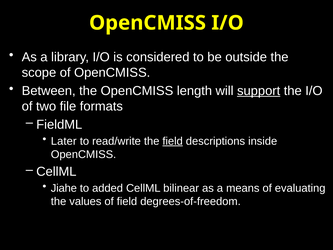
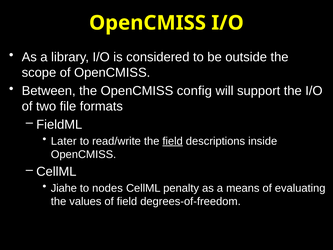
length: length -> config (194, 91)
support underline: present -> none (259, 91)
added: added -> nodes (107, 188)
bilinear: bilinear -> penalty (181, 188)
